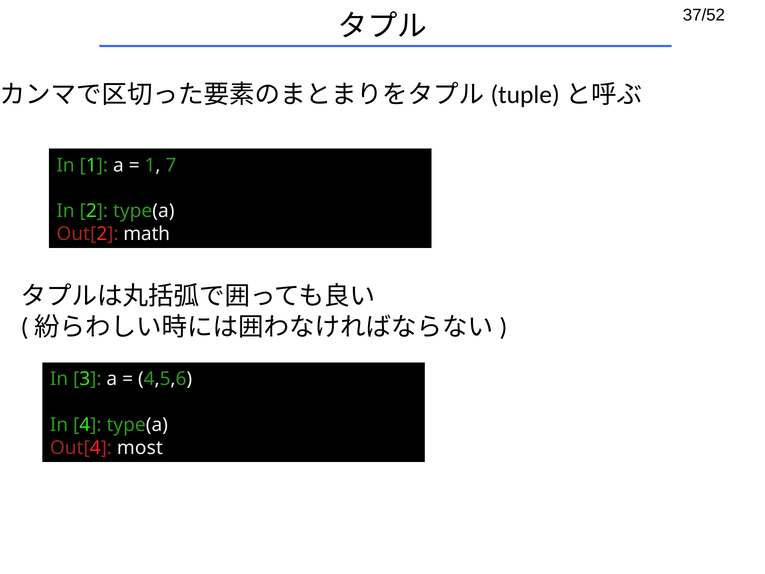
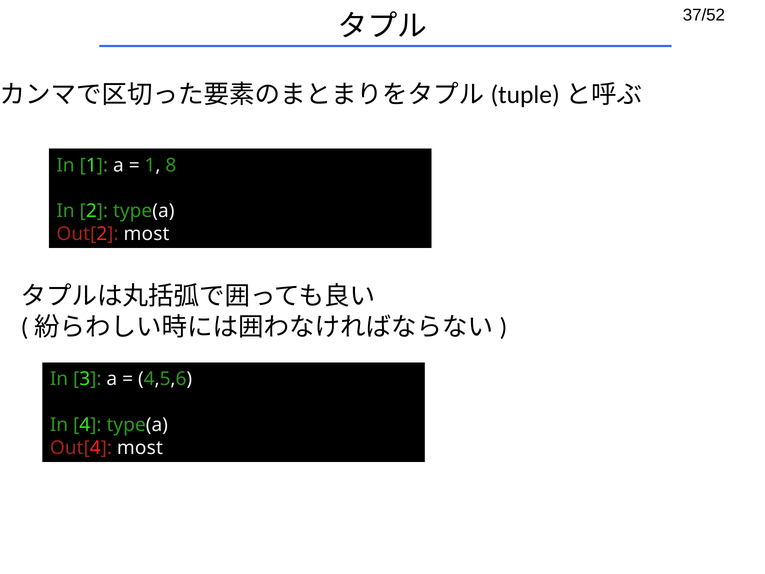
7: 7 -> 8 (171, 165)
Out[2 math: math -> most (146, 234)
